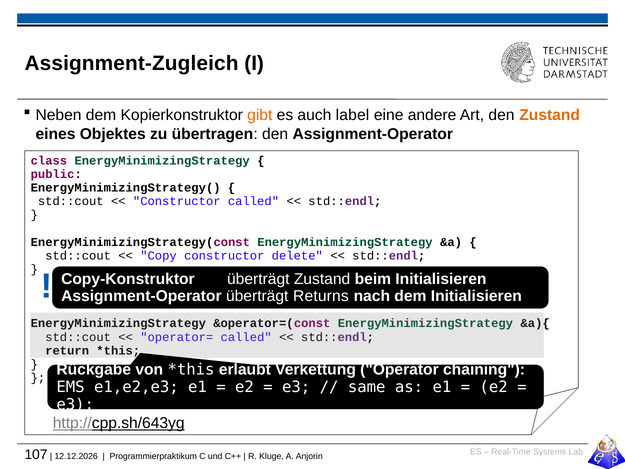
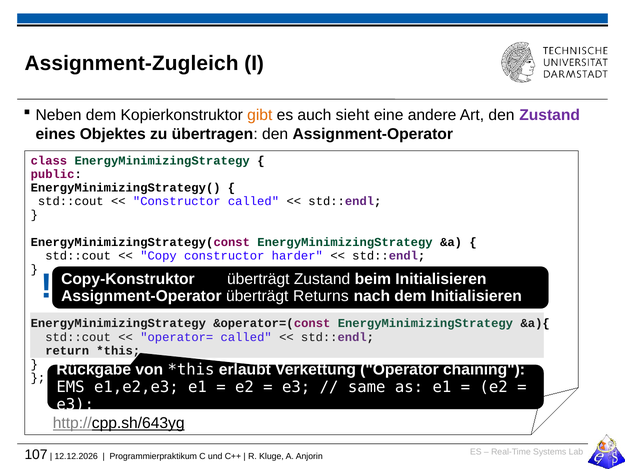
label: label -> sieht (353, 115)
Zustand colour: orange -> purple (550, 115)
delete: delete -> harder (297, 256)
